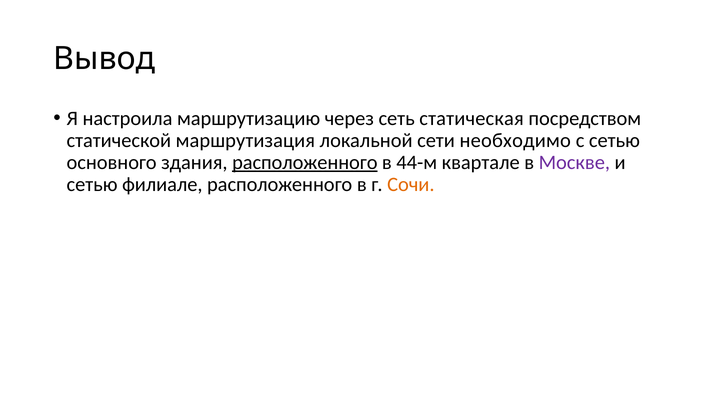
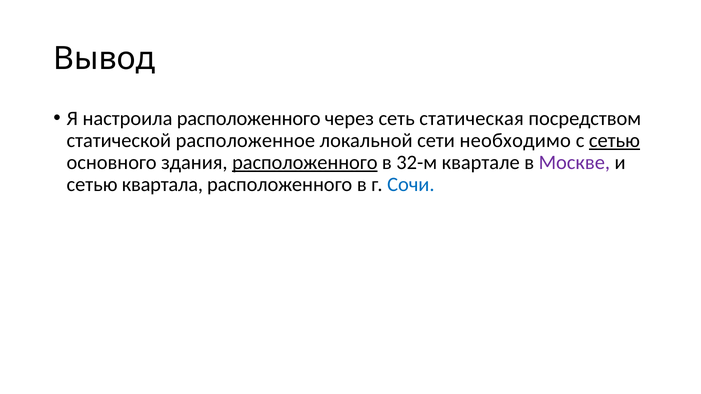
настроила маршрутизацию: маршрутизацию -> расположенного (249, 118)
маршрутизация: маршрутизация -> расположенное (245, 141)
сетью underline: none -> present (614, 141)
44-м: 44-м -> 32-м (417, 163)
филиале: филиале -> квартала (162, 185)
Сочи colour: orange -> blue (411, 185)
